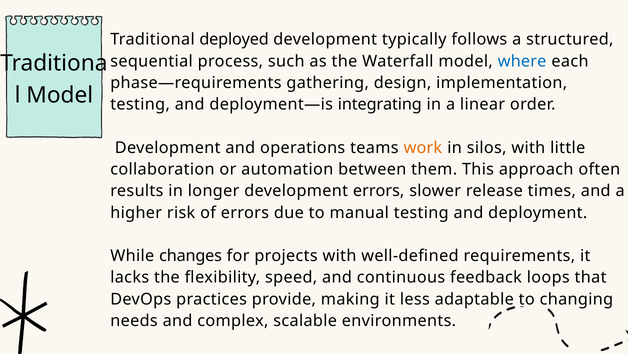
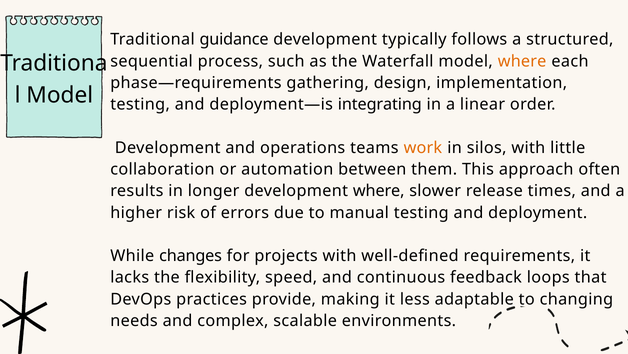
deployed: deployed -> guidance (234, 40)
where colour: blue -> orange (522, 61)
development errors: errors -> where (379, 191)
